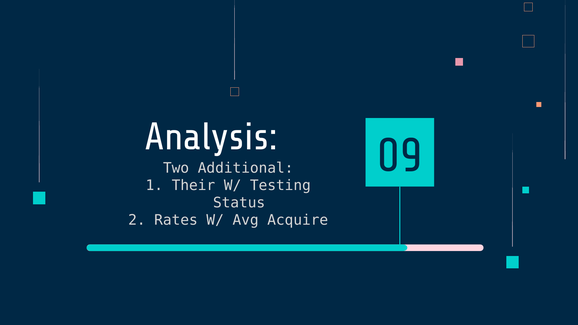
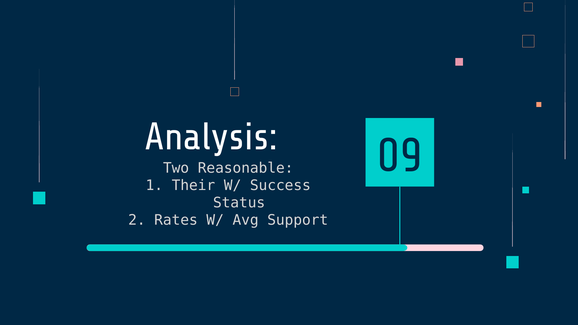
Additional: Additional -> Reasonable (246, 168)
Testing: Testing -> Success (280, 185)
Acquire: Acquire -> Support (298, 220)
